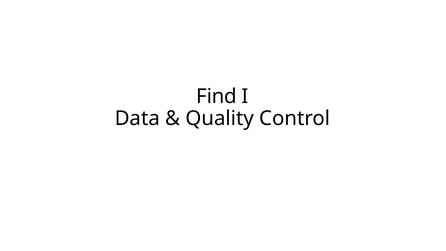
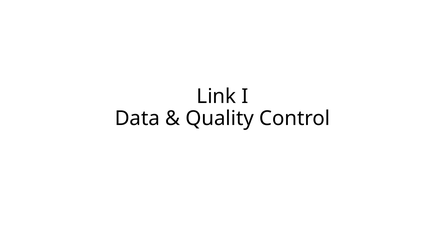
Find: Find -> Link (216, 96)
